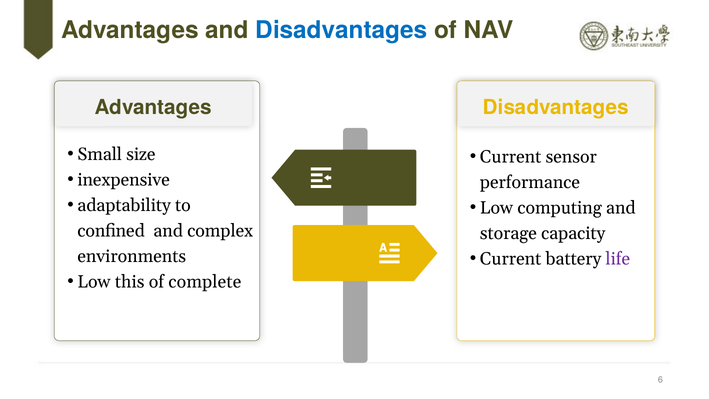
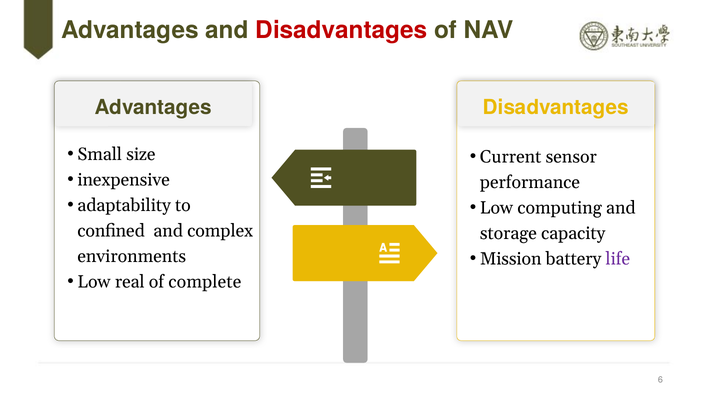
Disadvantages colour: blue -> red (341, 30)
Current: Current -> Mission (511, 259)
this: this -> real (130, 282)
